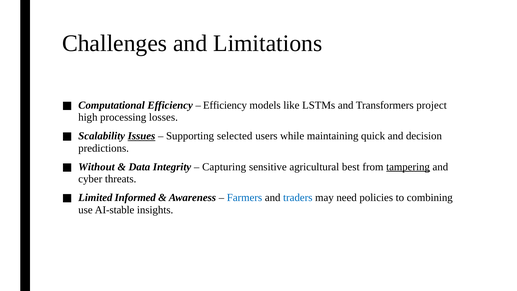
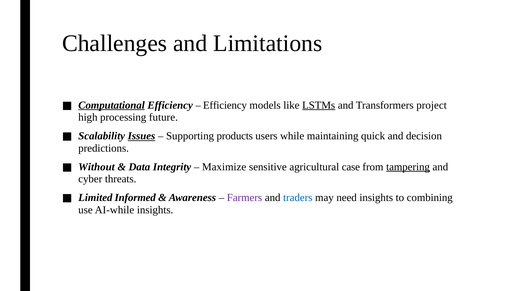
Computational underline: none -> present (112, 105)
LSTMs underline: none -> present (319, 105)
losses: losses -> future (163, 117)
selected: selected -> products (235, 136)
Capturing: Capturing -> Maximize (224, 167)
best: best -> case (351, 167)
Farmers colour: blue -> purple (245, 197)
need policies: policies -> insights (376, 197)
AI-stable: AI-stable -> AI-while (115, 210)
